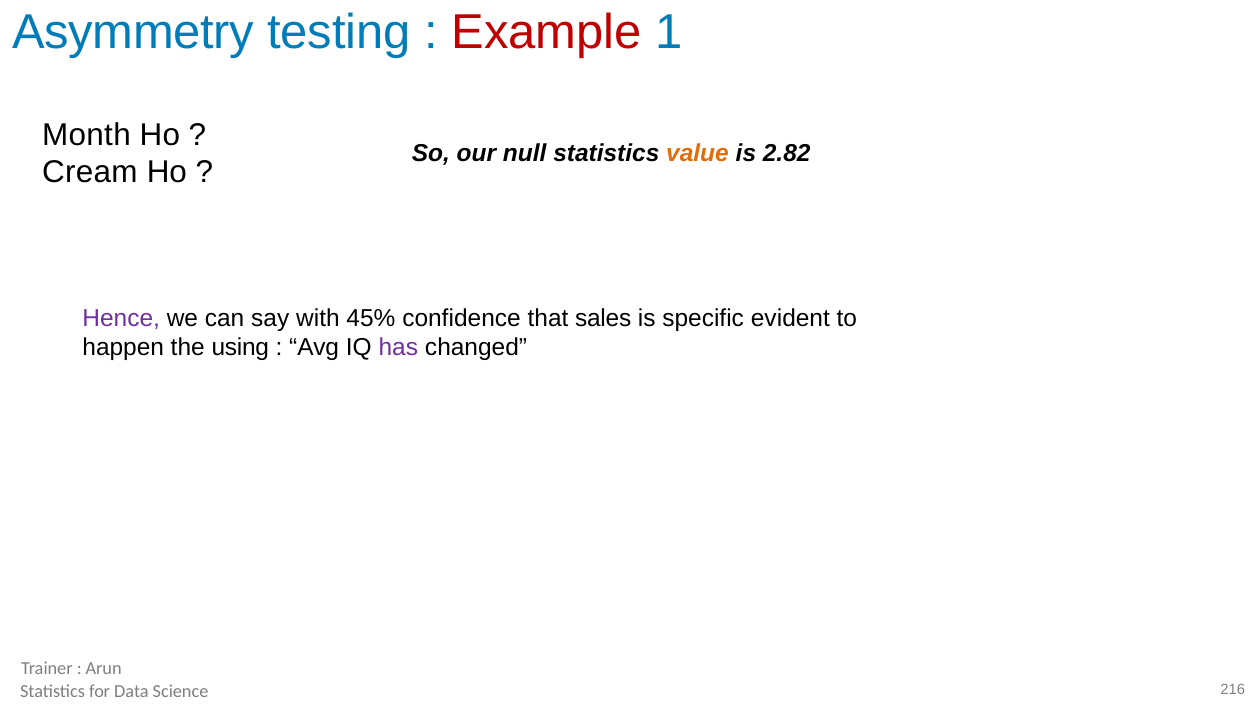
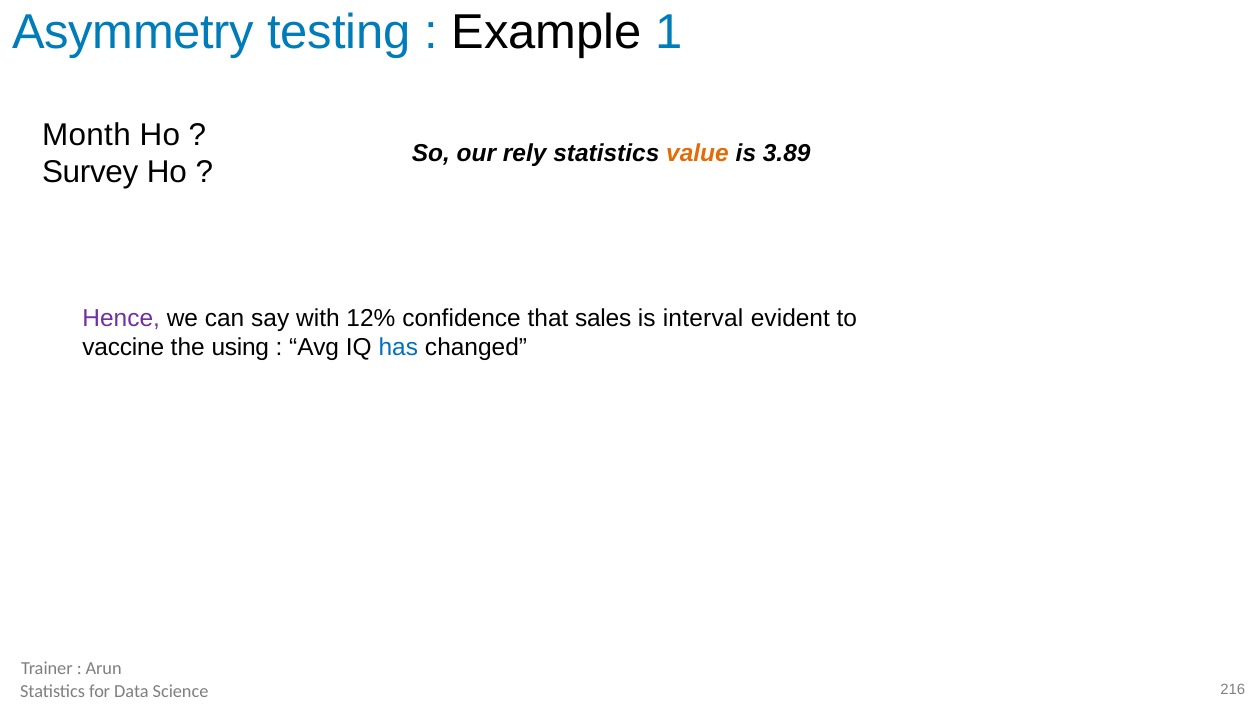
Example colour: red -> black (547, 32)
null: null -> rely (525, 153)
2.82: 2.82 -> 3.89 (787, 153)
Cream: Cream -> Survey (90, 173)
45%: 45% -> 12% (371, 318)
specific: specific -> interval (703, 318)
happen: happen -> vaccine (123, 348)
has colour: purple -> blue (398, 348)
